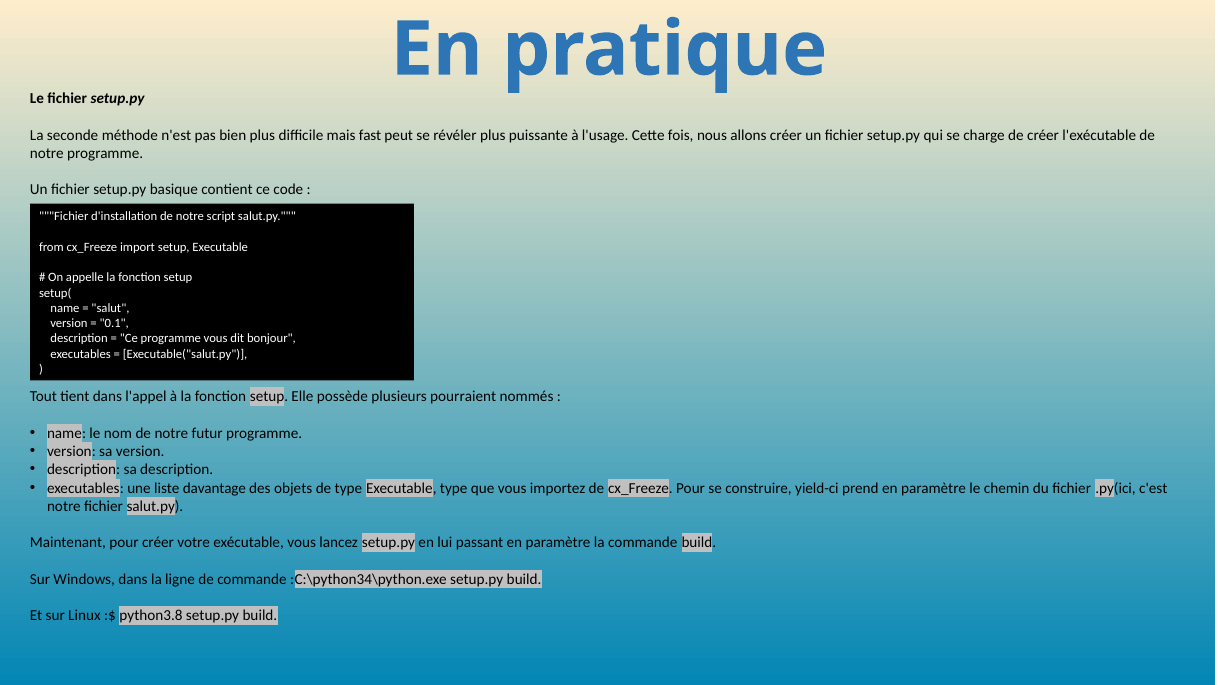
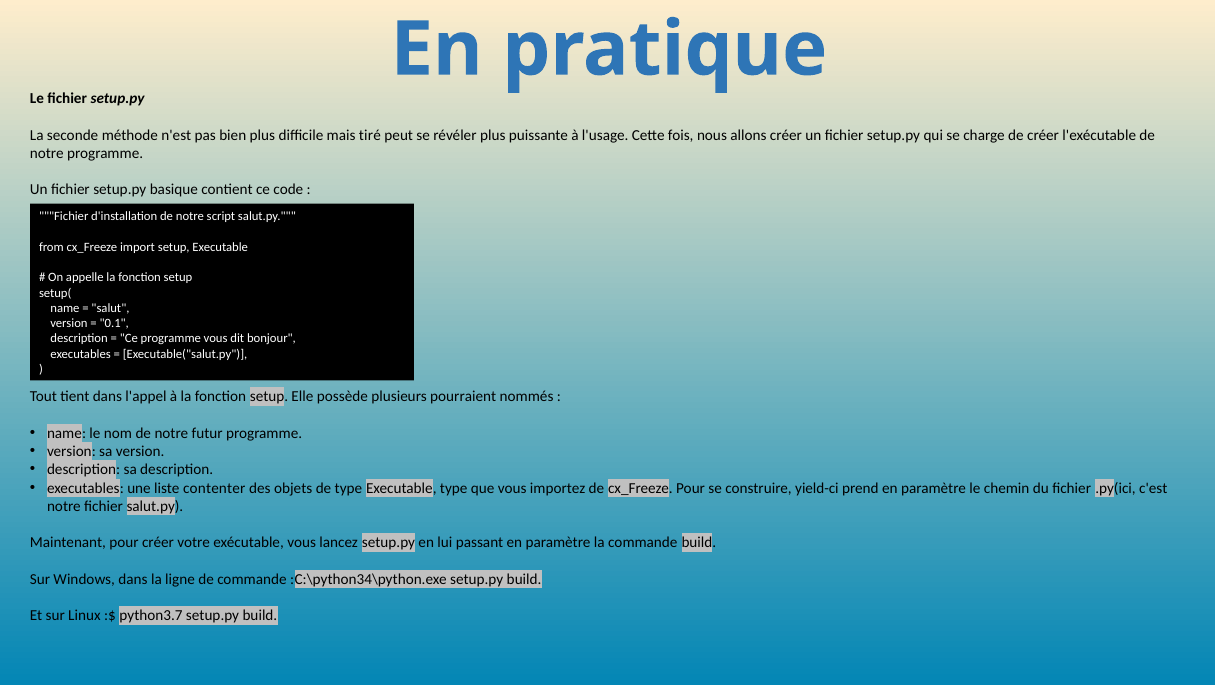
fast: fast -> tiré (370, 135)
davantage: davantage -> contenter (214, 488)
python3.8: python3.8 -> python3.7 (151, 616)
